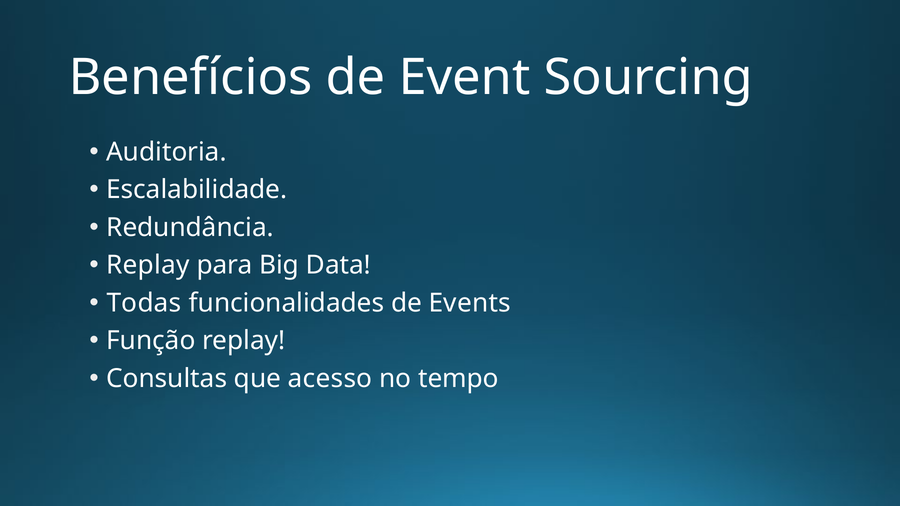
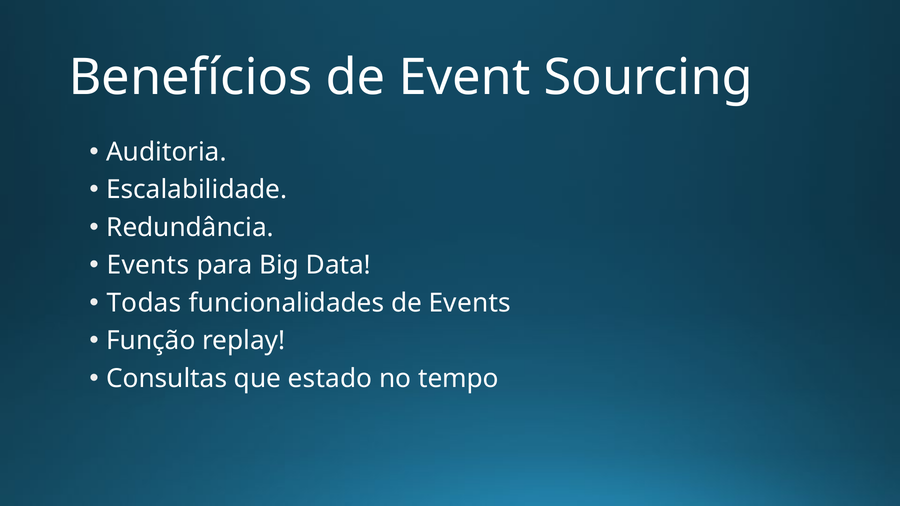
Replay: Replay -> Events (148, 265)
acesso: acesso -> estado (330, 379)
